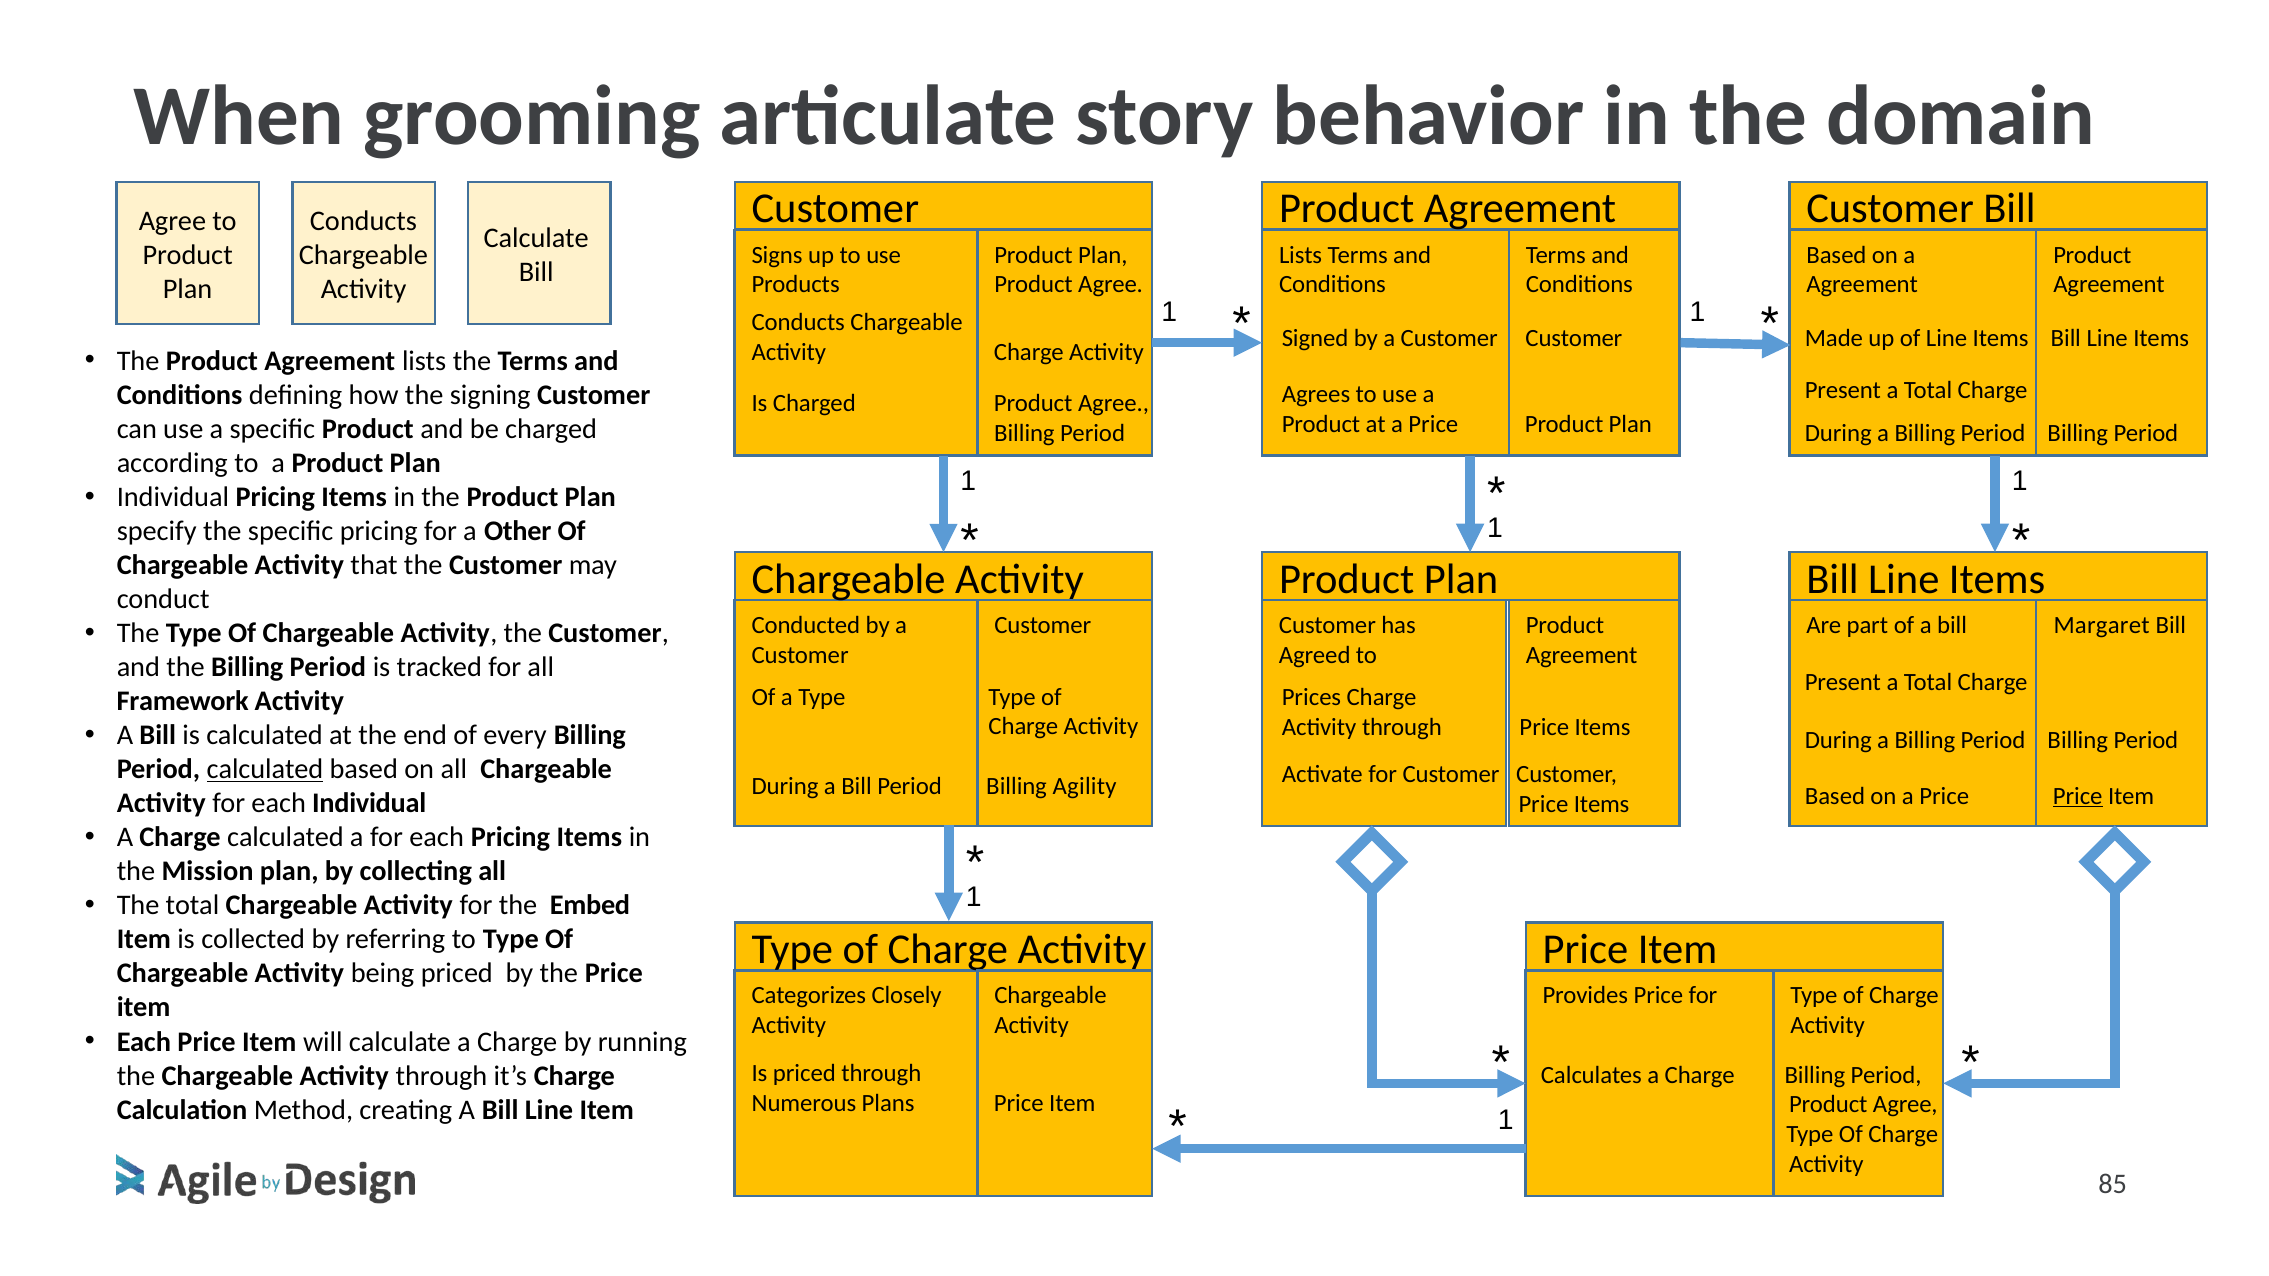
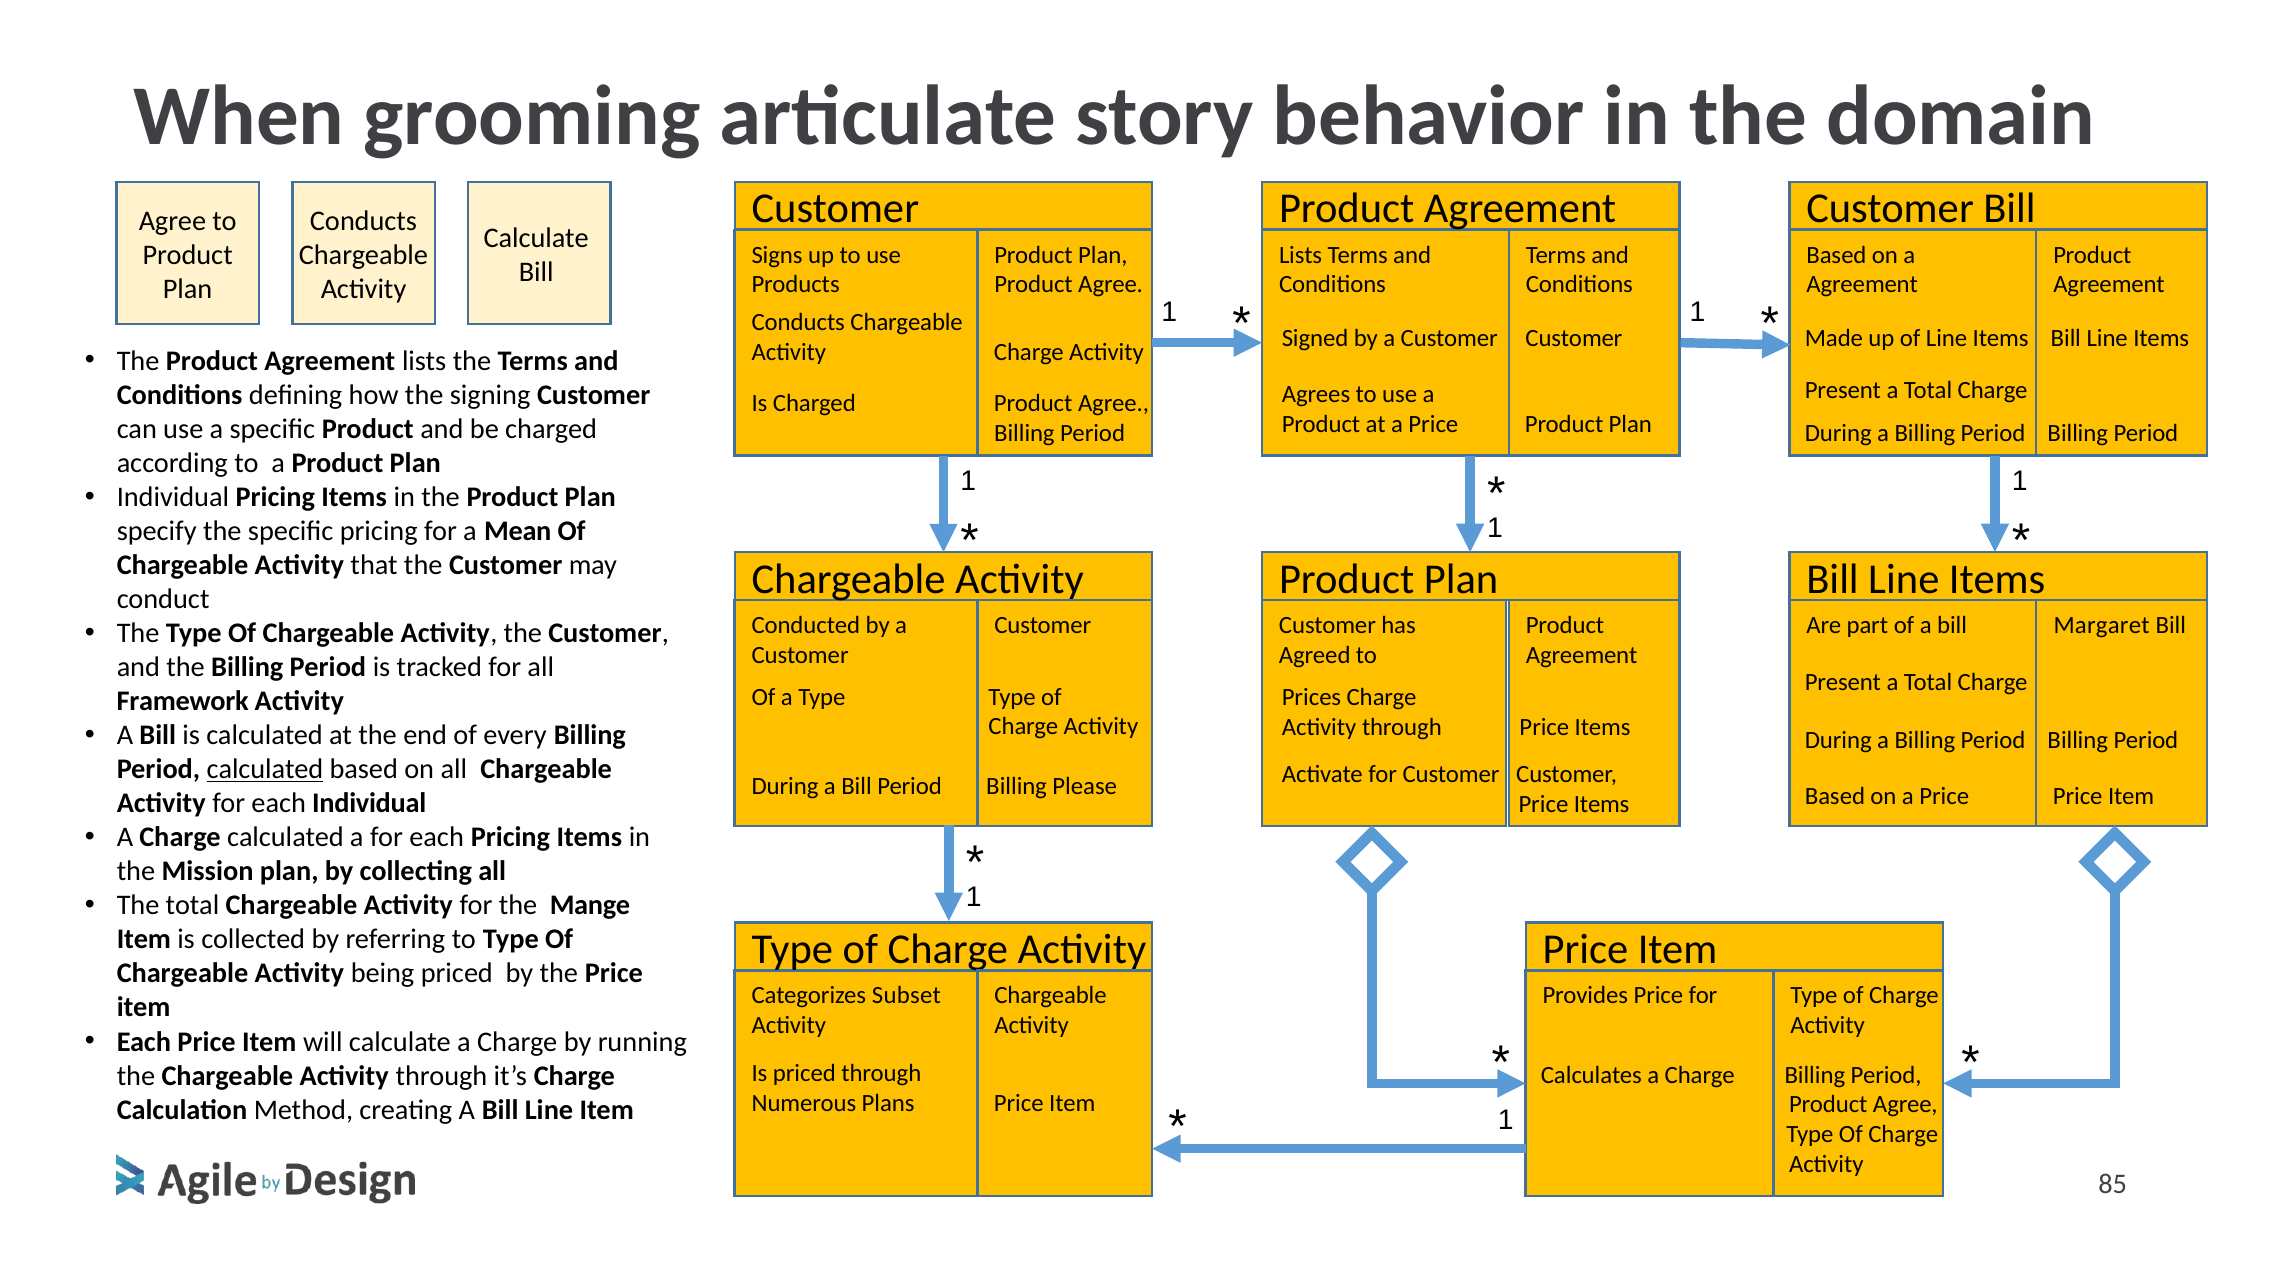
Other: Other -> Mean (518, 531)
Agility: Agility -> Please (1085, 787)
Price underline: present -> none (2078, 796)
Embed: Embed -> Mange (590, 906)
Closely: Closely -> Subset (906, 996)
